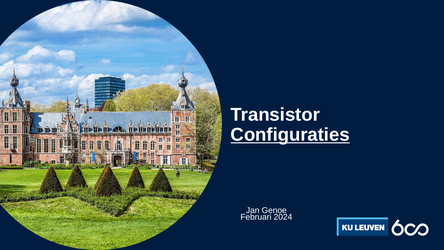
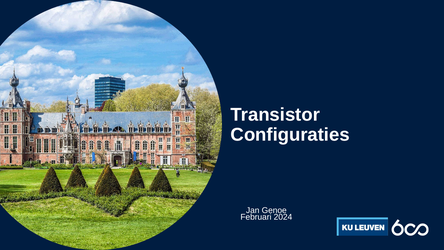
Configuraties underline: present -> none (290, 135)
